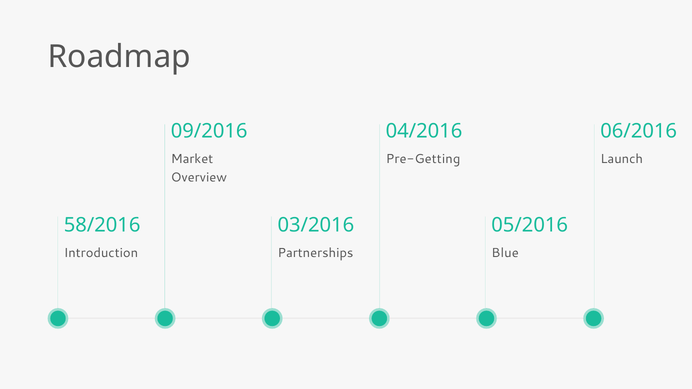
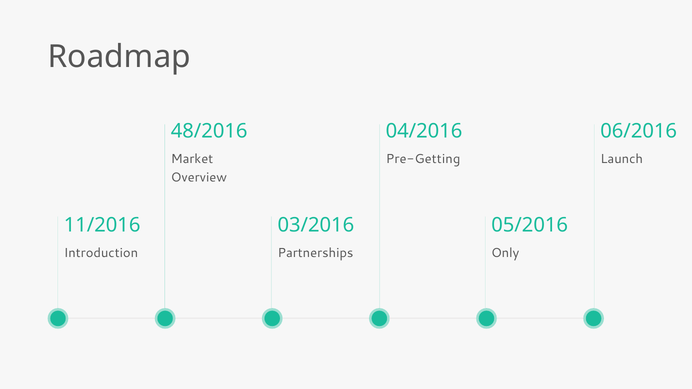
09/2016: 09/2016 -> 48/2016 (209, 131)
58/2016: 58/2016 -> 11/2016 (102, 225)
Blue: Blue -> Only (505, 253)
